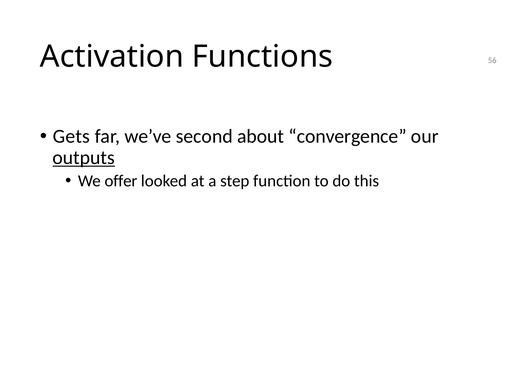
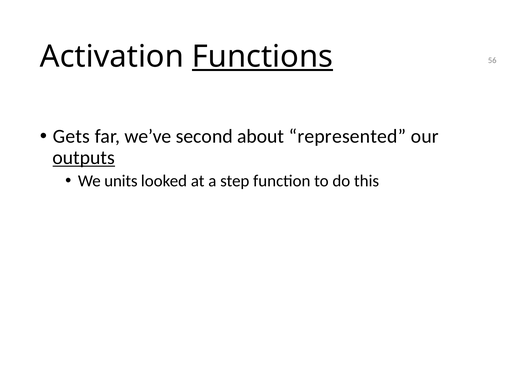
Functions underline: none -> present (262, 57)
convergence: convergence -> represented (347, 136)
offer: offer -> units (121, 181)
